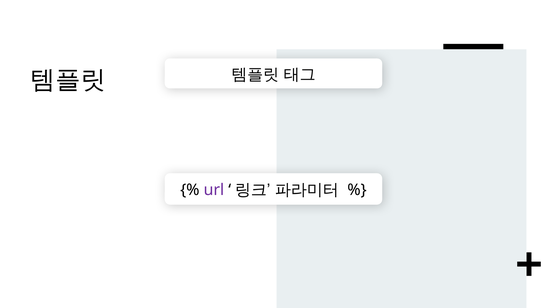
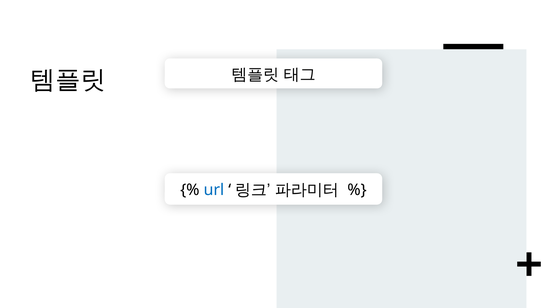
url colour: purple -> blue (214, 190)
